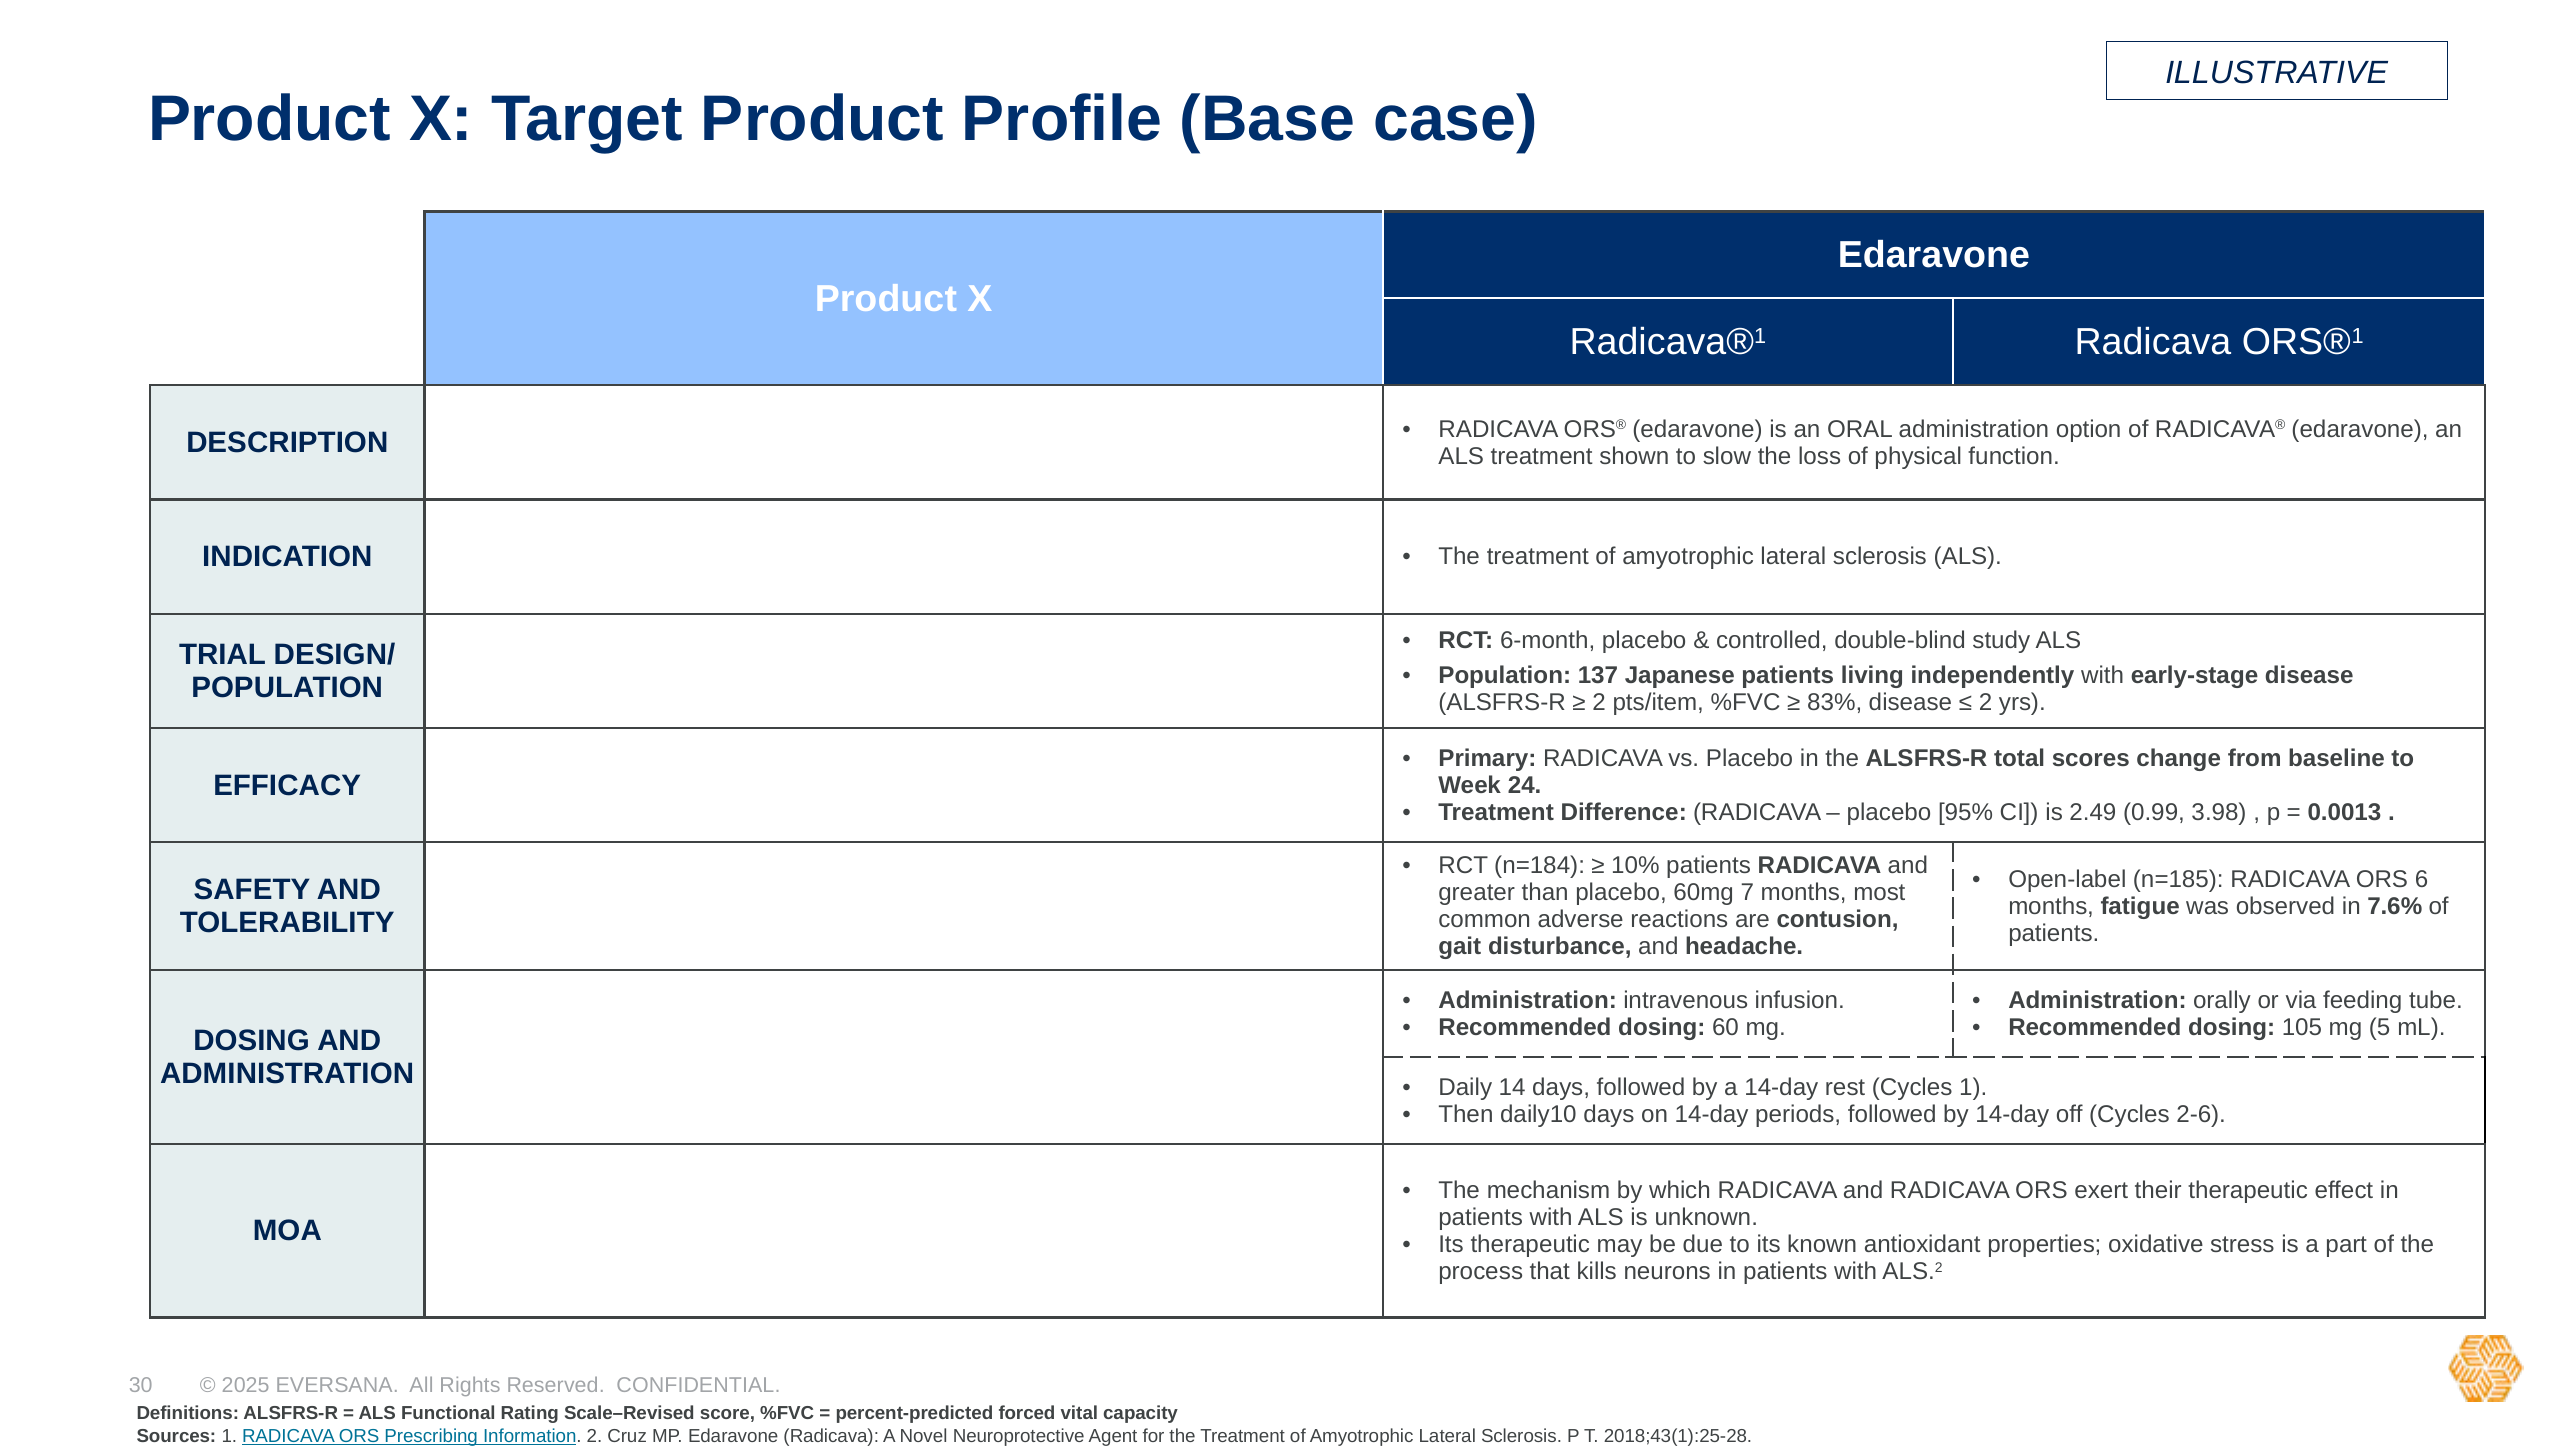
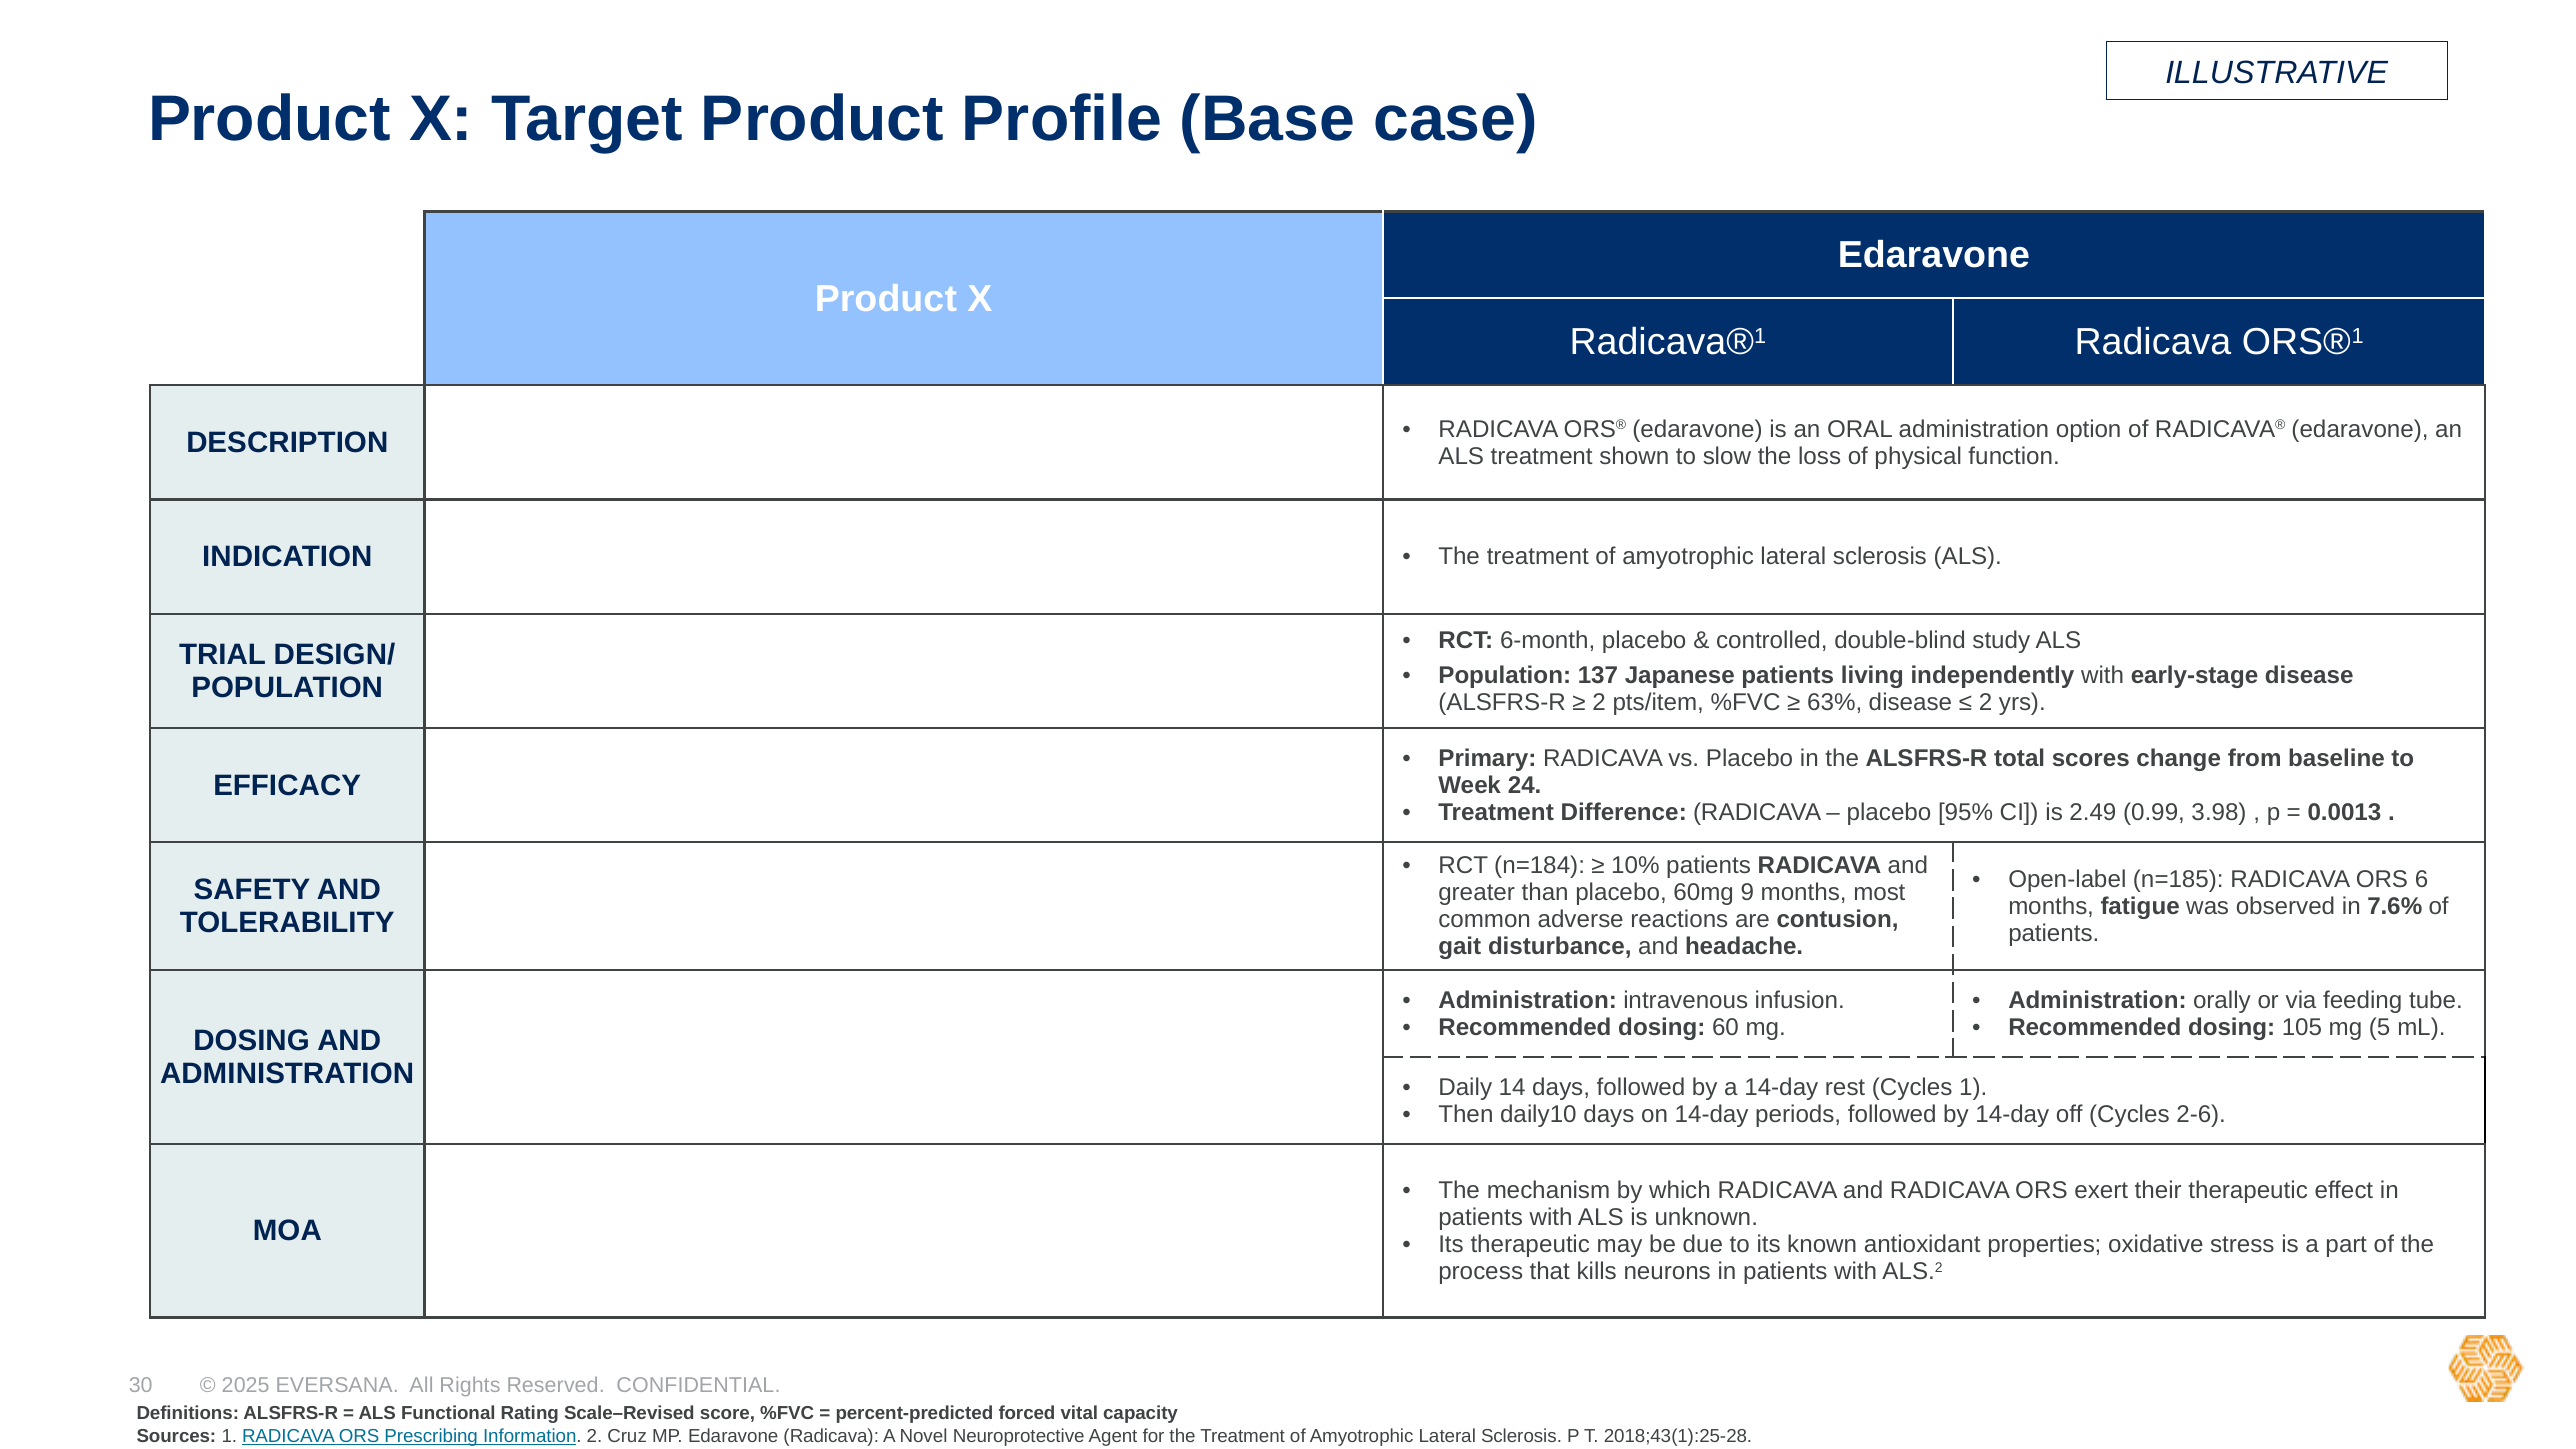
83%: 83% -> 63% (1835, 702)
7: 7 -> 9 (1747, 893)
